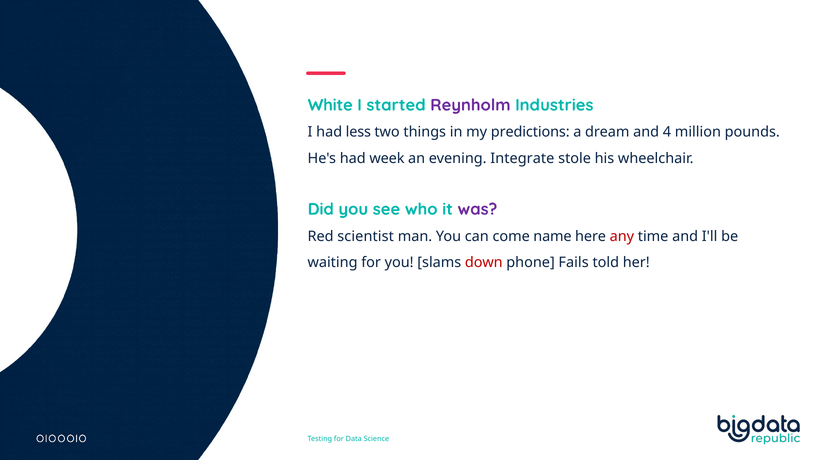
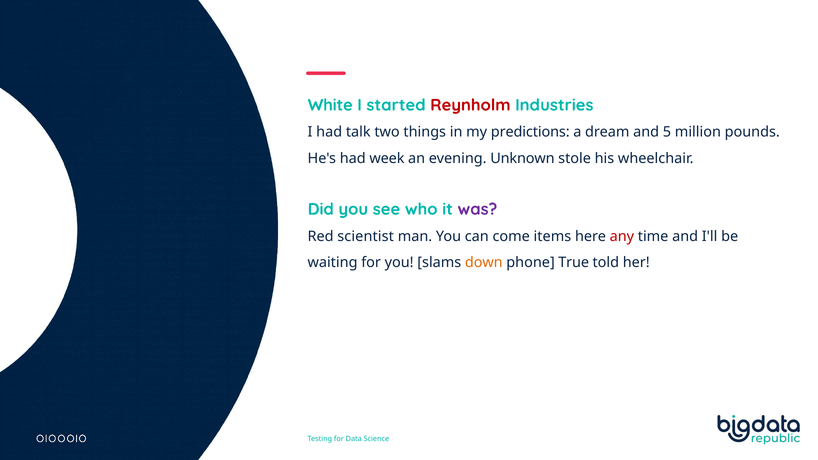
Reynholm colour: purple -> red (470, 105)
less: less -> talk (358, 132)
4: 4 -> 5 (667, 132)
Integrate: Integrate -> Unknown (522, 158)
name: name -> items (552, 236)
down colour: red -> orange (484, 263)
Fails: Fails -> True (574, 263)
